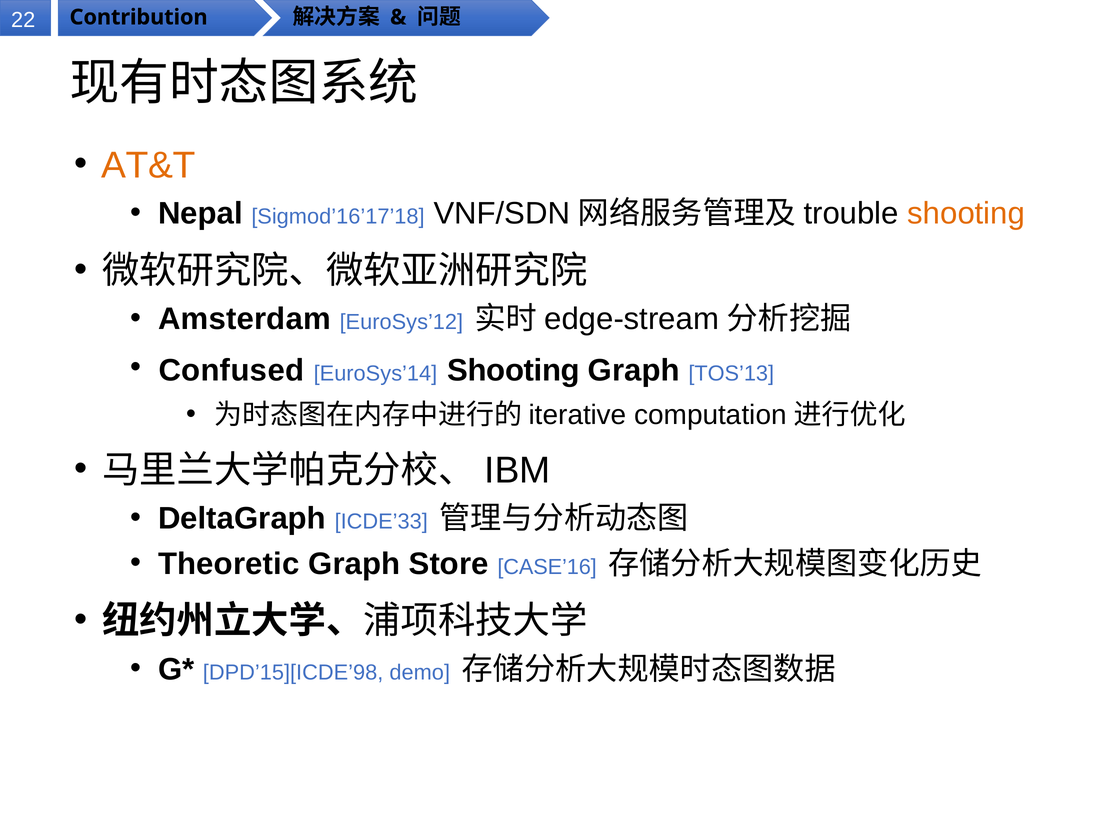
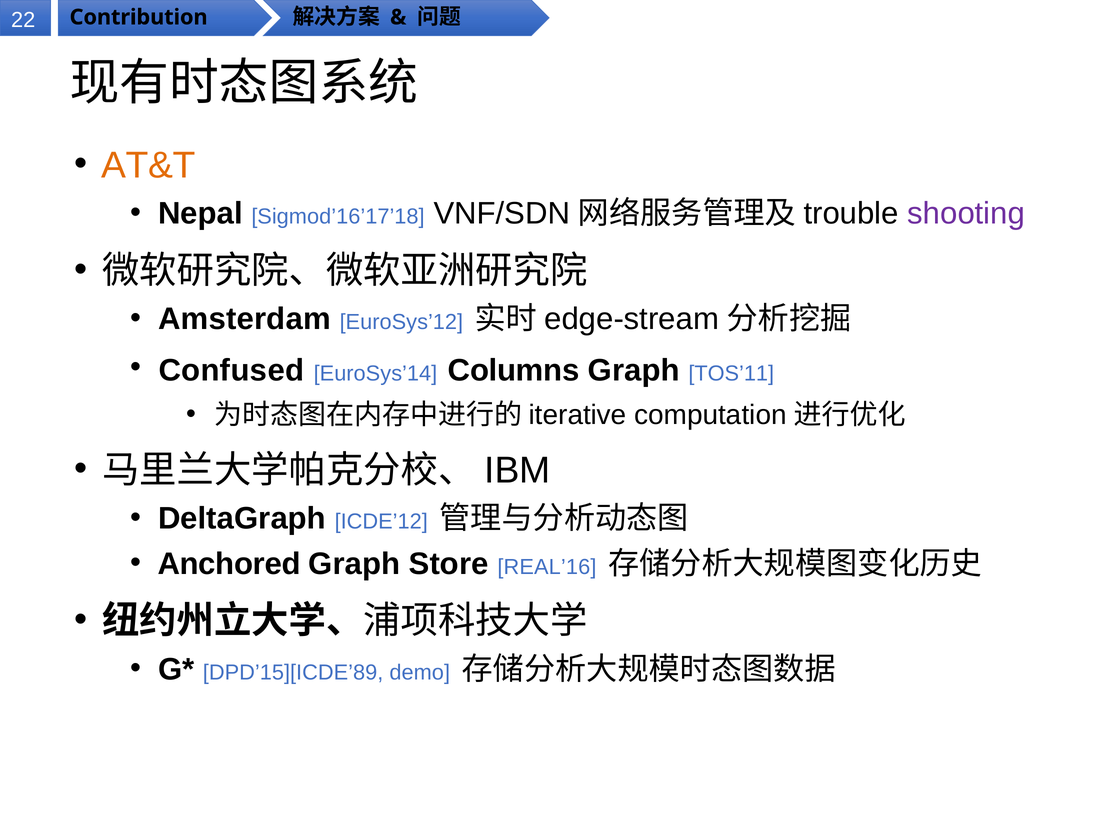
shooting colour: orange -> purple (966, 214)
EuroSys’14 Shooting: Shooting -> Columns (514, 371)
TOS’13: TOS’13 -> TOS’11 (731, 374)
ICDE’33: ICDE’33 -> ICDE’12 (381, 522)
Theoretic: Theoretic -> Anchored (229, 564)
CASE’16: CASE’16 -> REAL’16 (547, 567)
DPD’15][ICDE’98: DPD’15][ICDE’98 -> DPD’15][ICDE’89 (293, 672)
